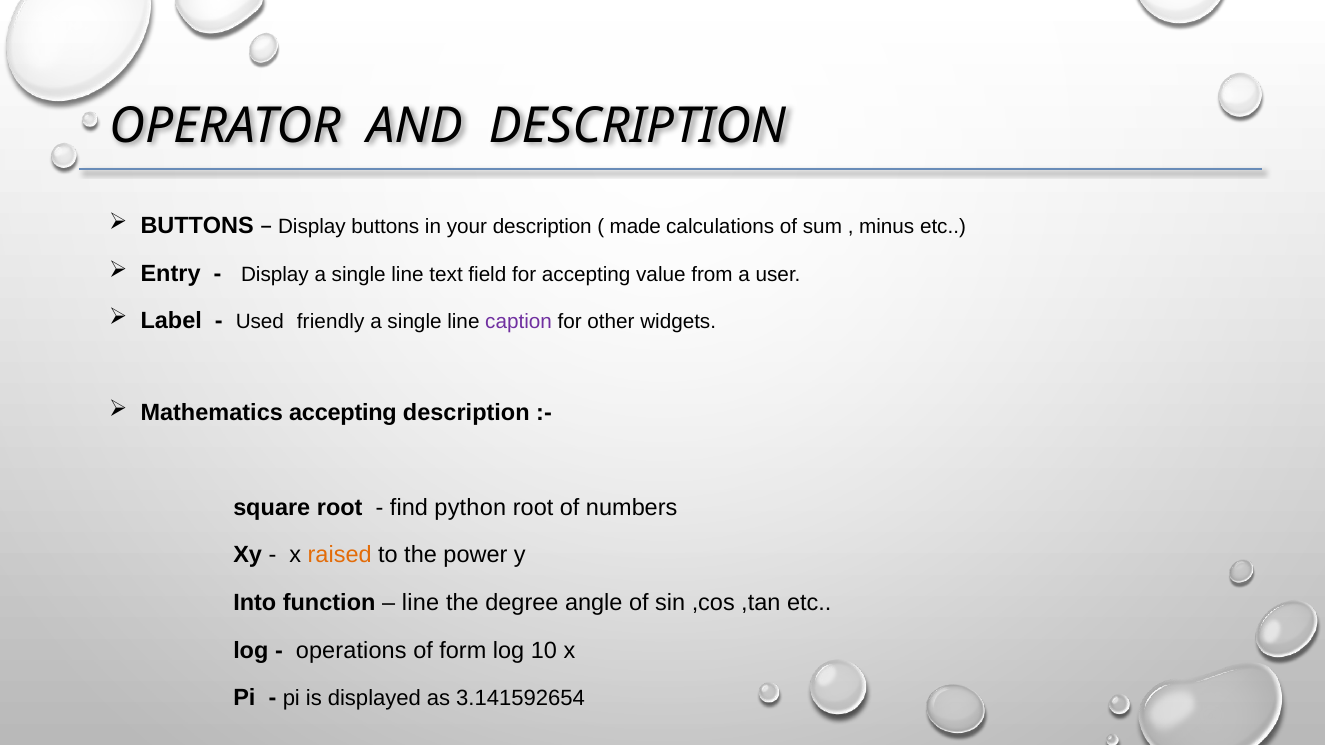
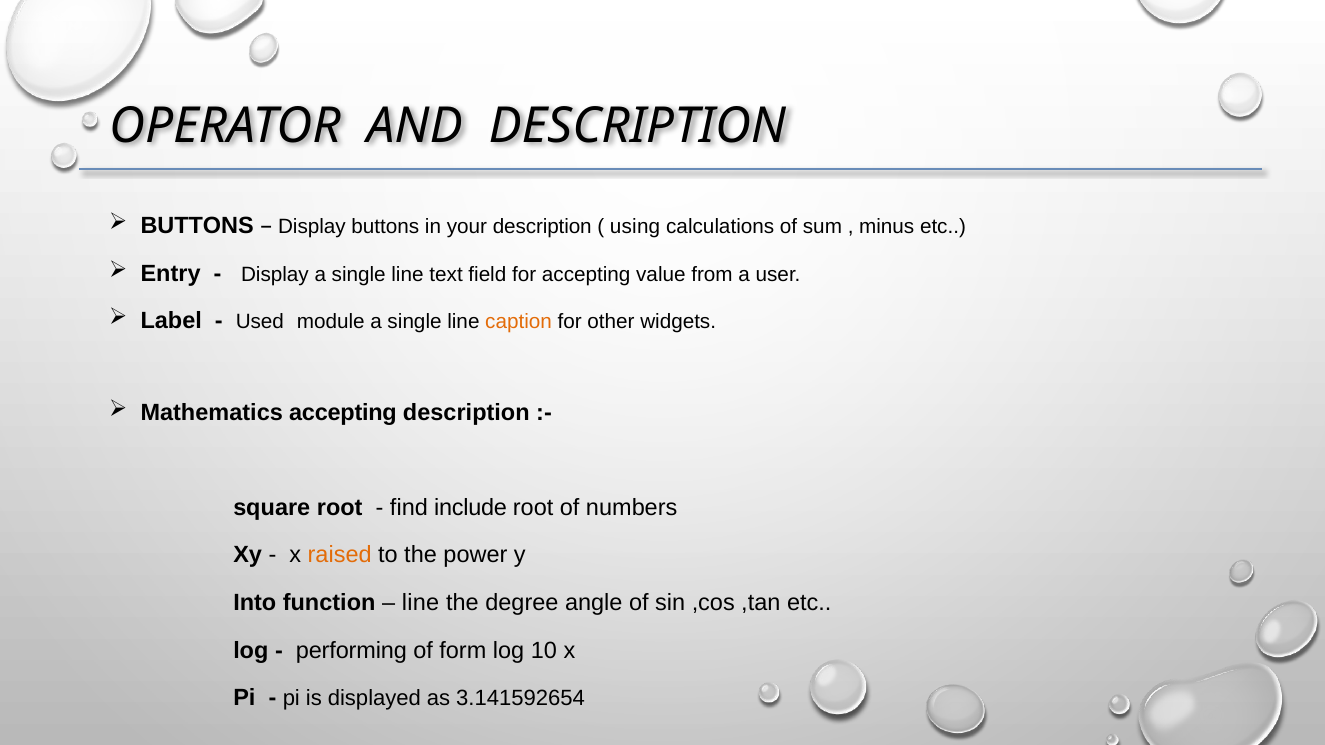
made: made -> using (635, 227)
friendly: friendly -> module (331, 322)
caption colour: purple -> orange (519, 322)
python: python -> include (471, 508)
operations: operations -> performing (351, 651)
